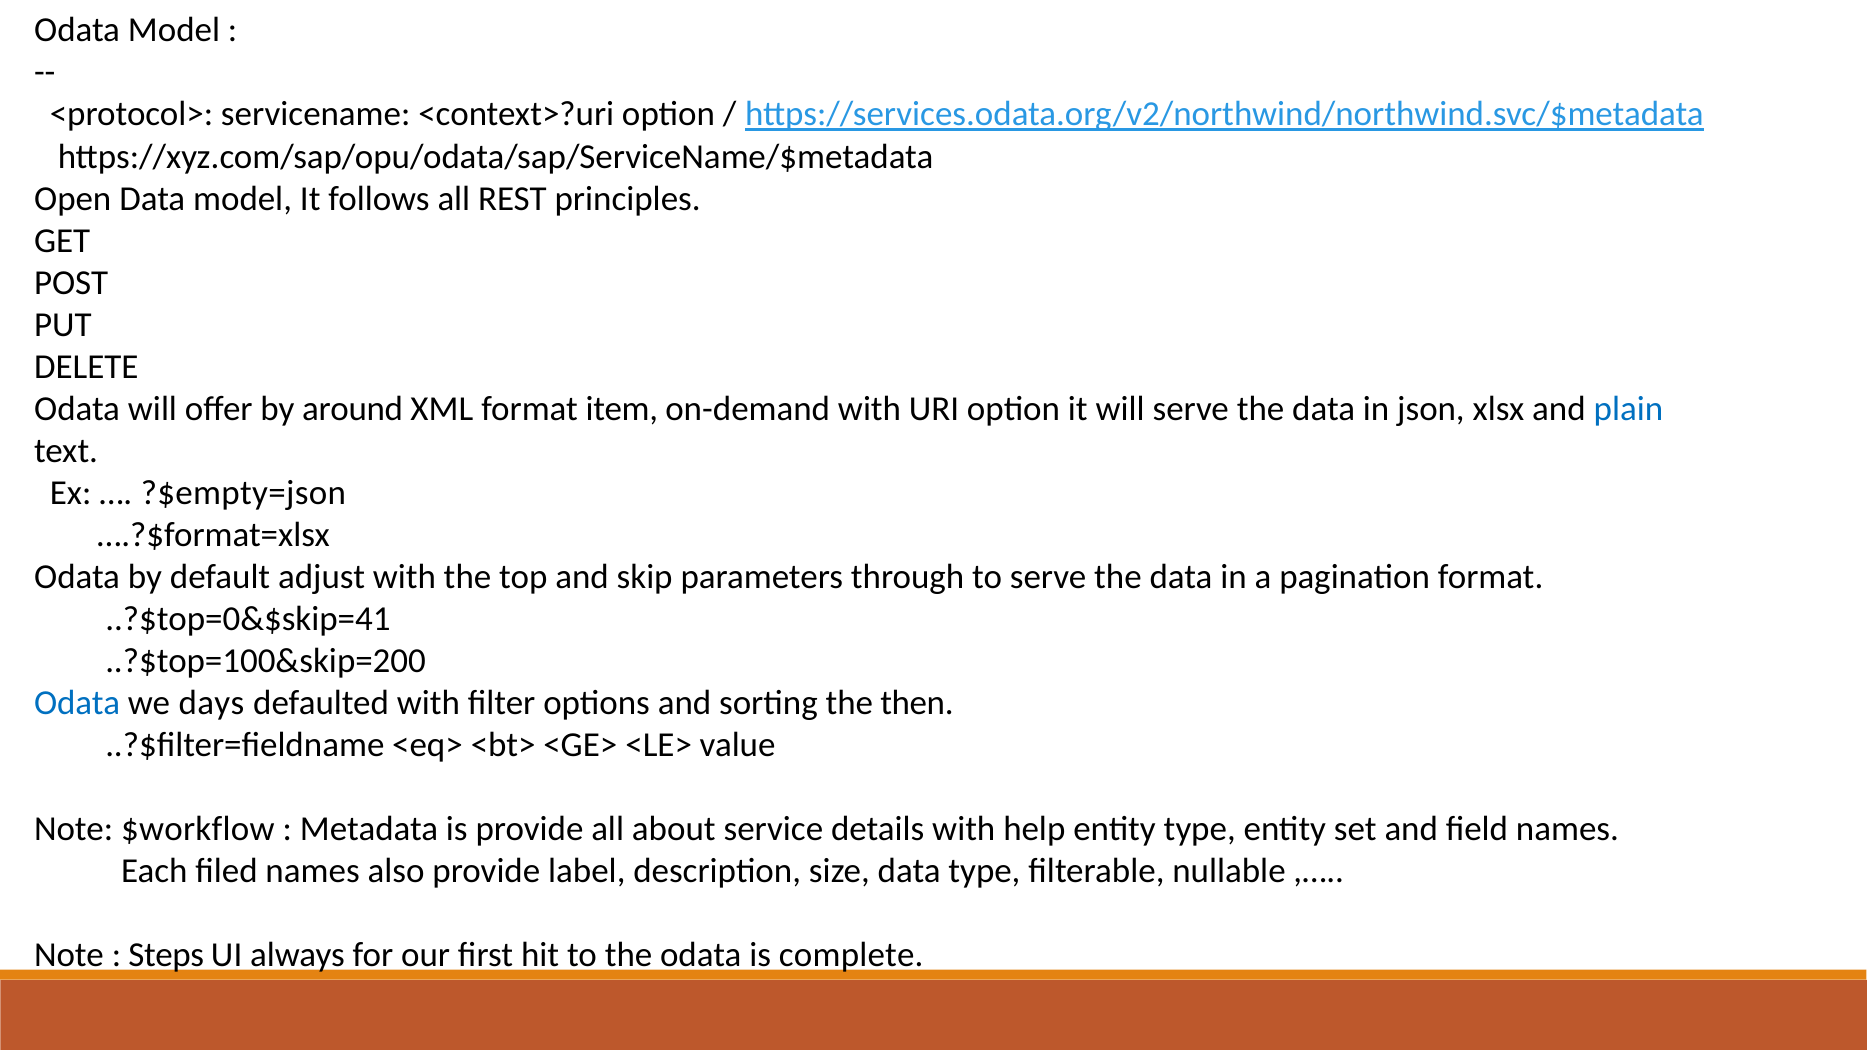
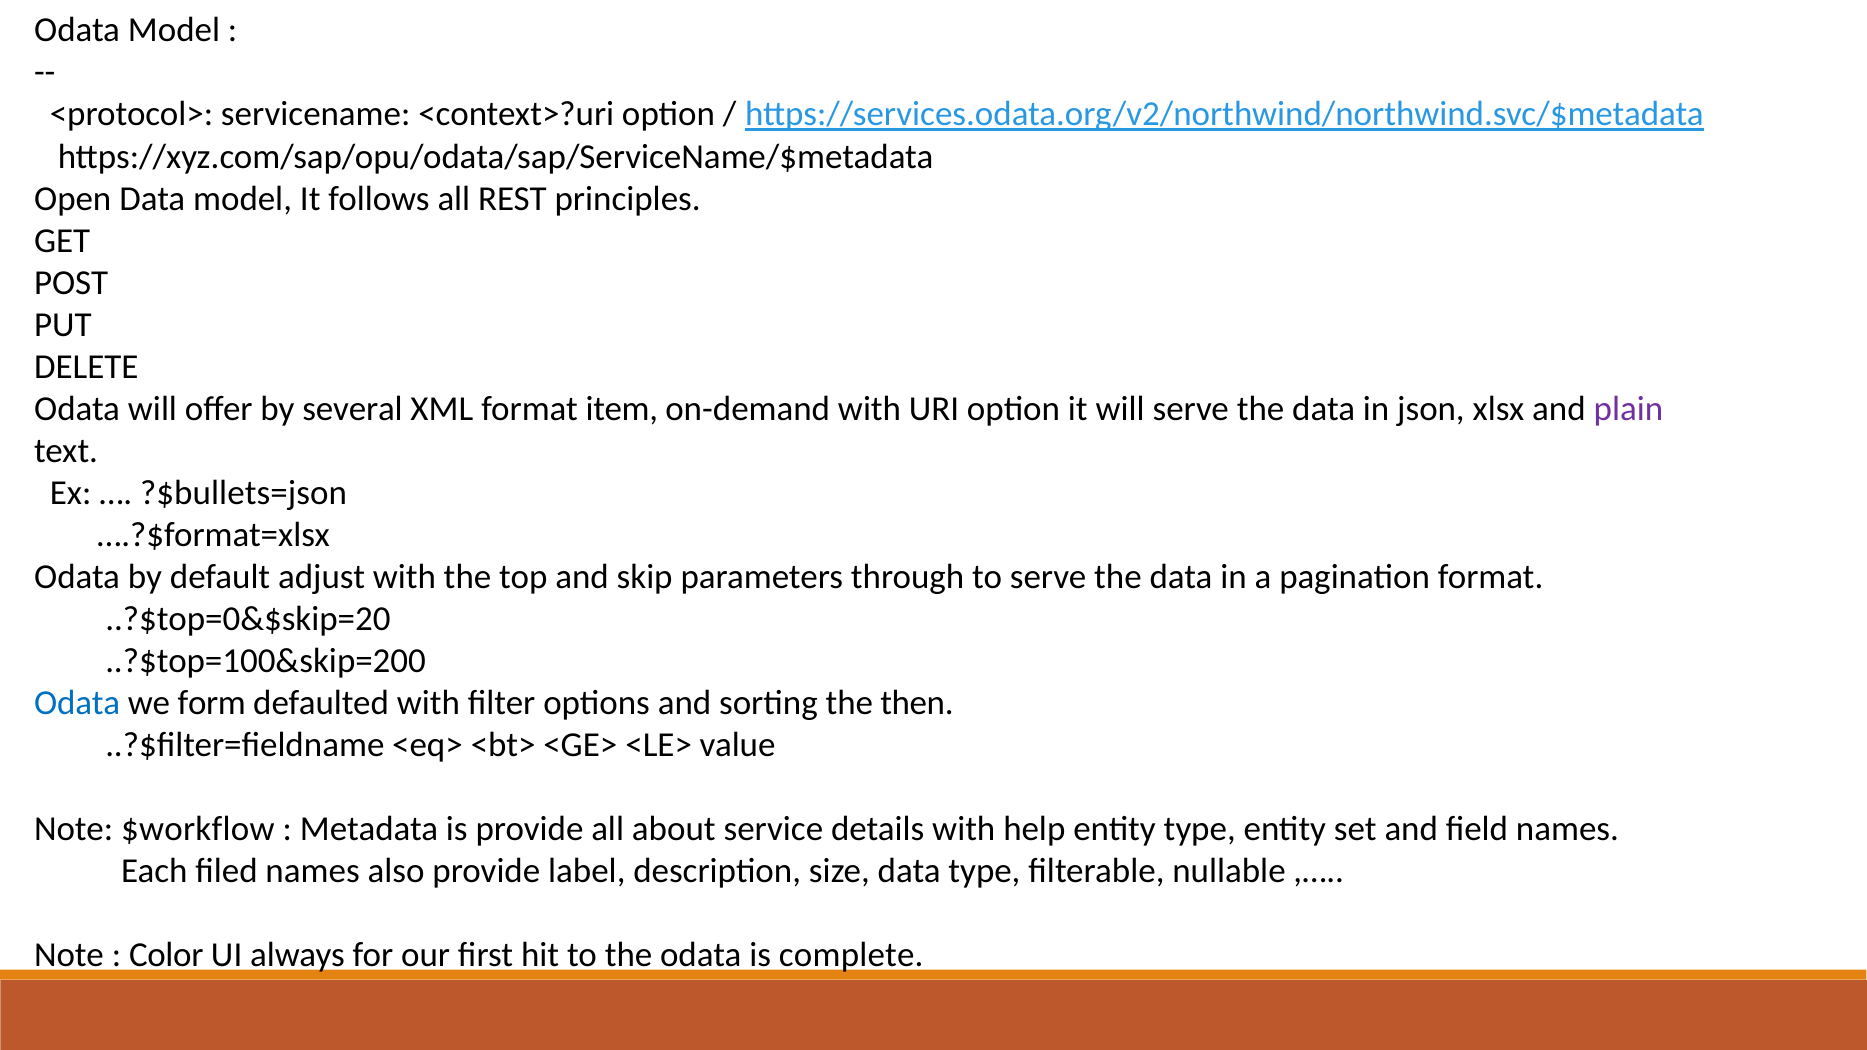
around: around -> several (353, 409)
plain colour: blue -> purple (1628, 409)
?$empty=json: ?$empty=json -> ?$bullets=json (244, 493)
..?$top=0&$skip=41: ..?$top=0&$skip=41 -> ..?$top=0&$skip=20 (248, 619)
days: days -> form (212, 703)
Steps: Steps -> Color (166, 955)
